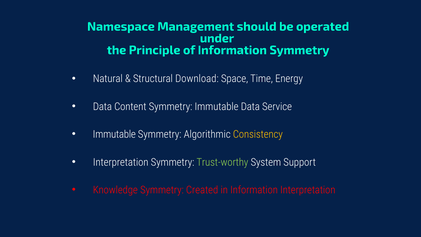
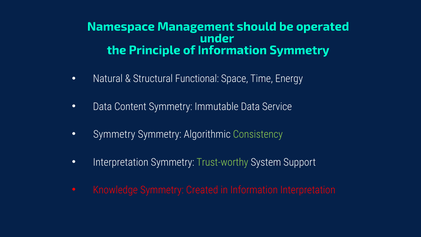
Download: Download -> Functional (197, 79)
Immutable: Immutable -> Symmetry (114, 134)
Consistency colour: yellow -> light green (258, 134)
